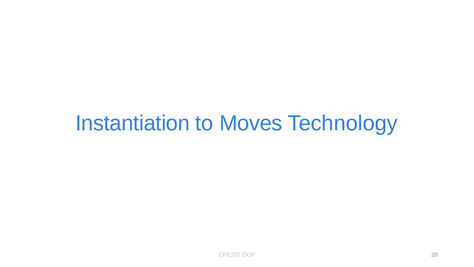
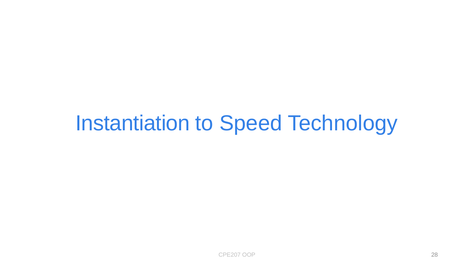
Moves: Moves -> Speed (251, 123)
